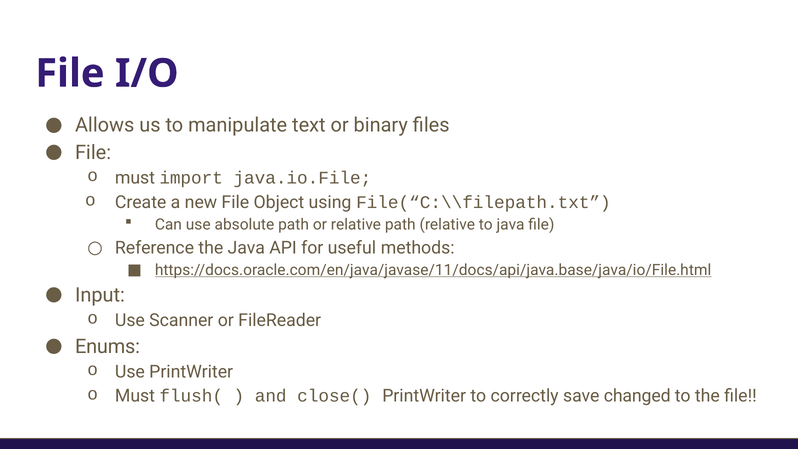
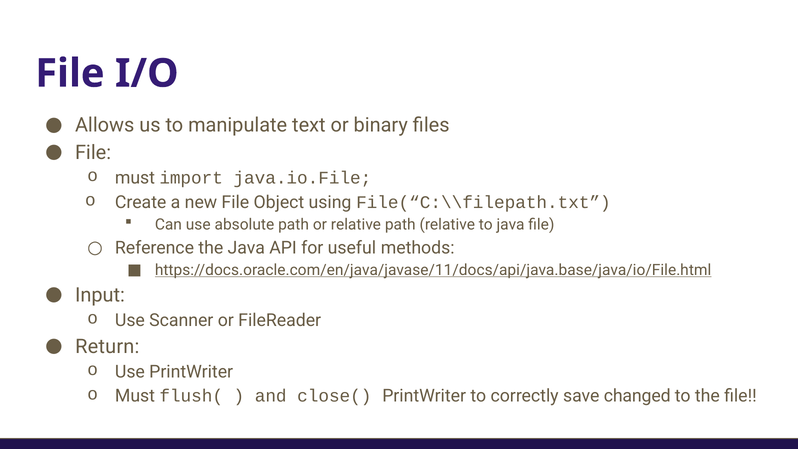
Enums: Enums -> Return (107, 346)
